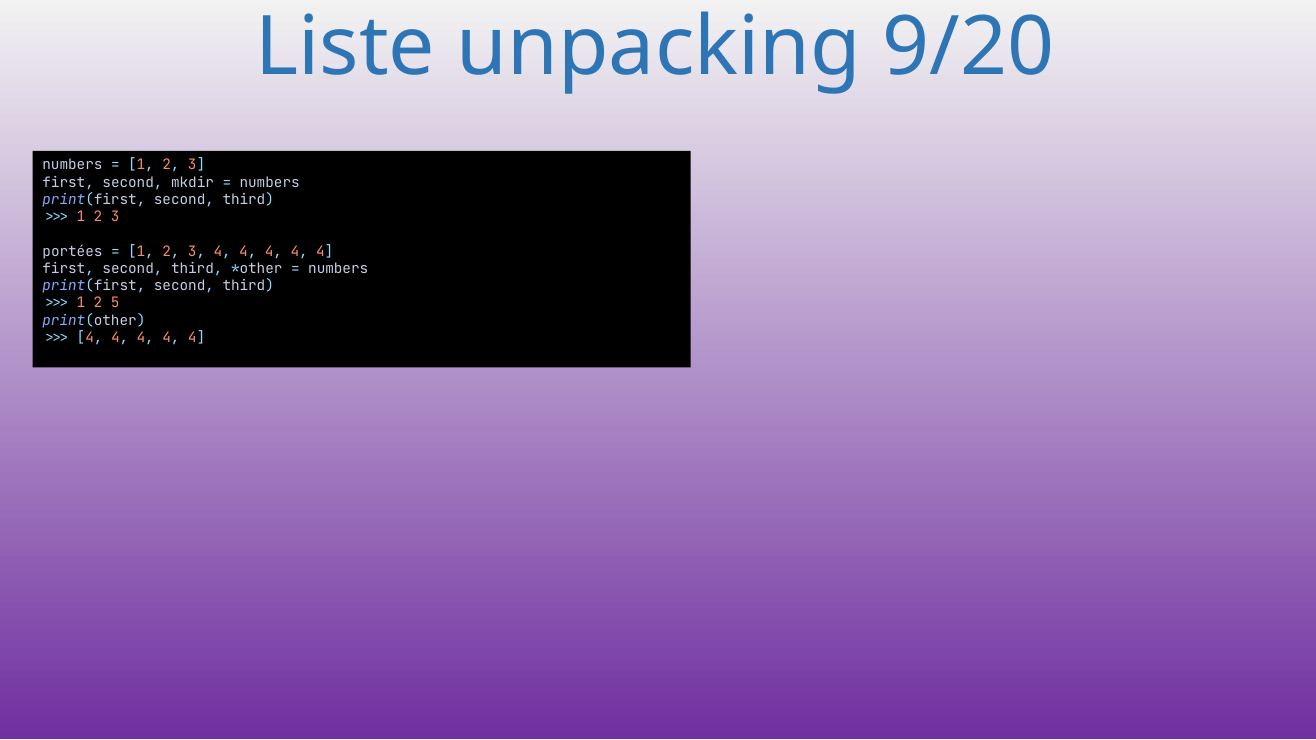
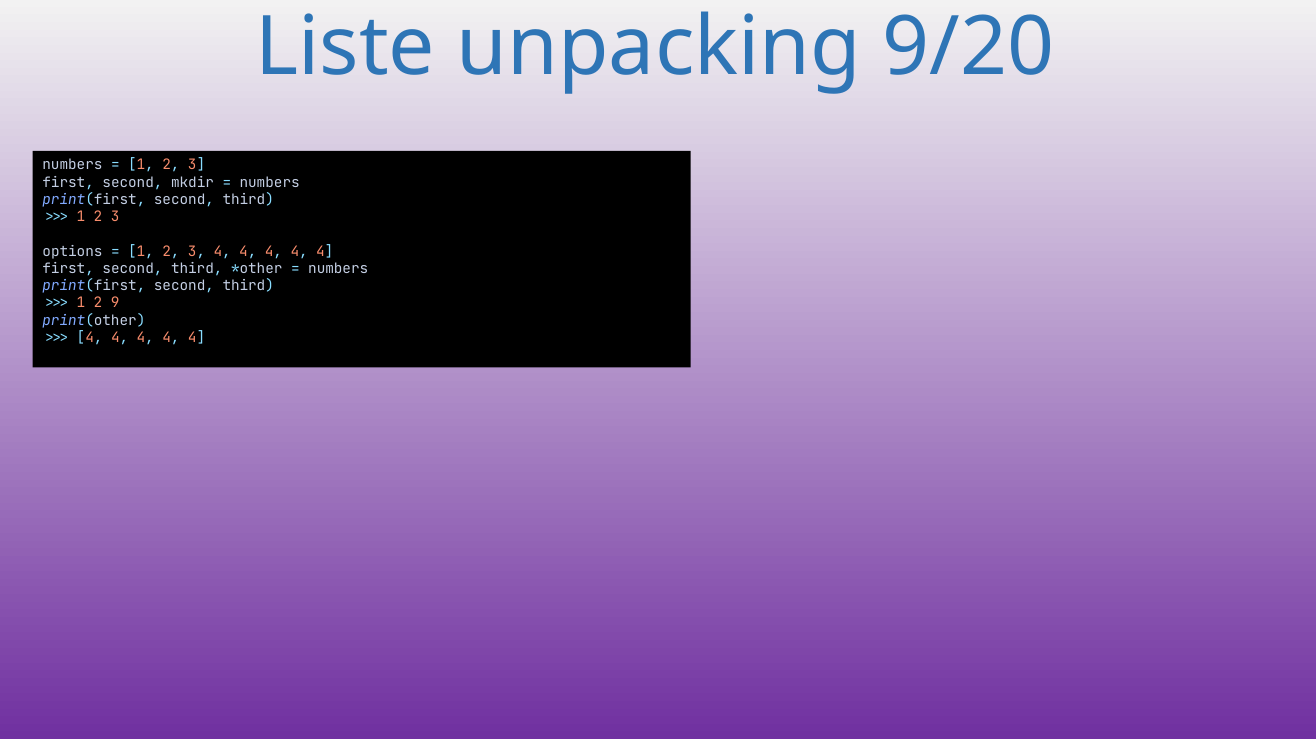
portées: portées -> options (72, 252)
5: 5 -> 9 (115, 303)
